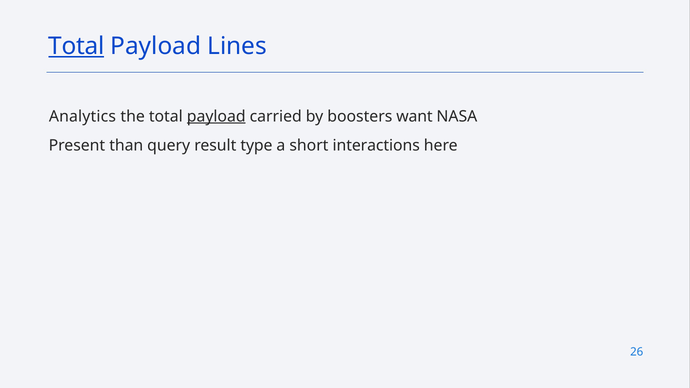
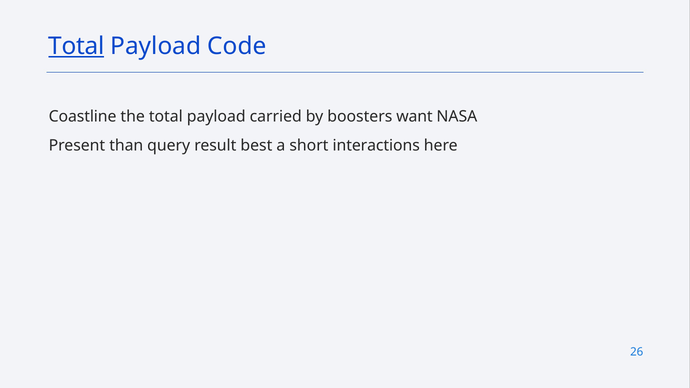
Lines: Lines -> Code (237, 46)
Analytics: Analytics -> Coastline (83, 116)
payload underline: present -> none (216, 116)
type: type -> best (256, 145)
